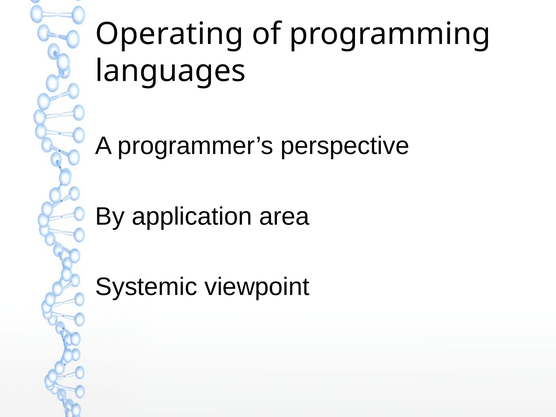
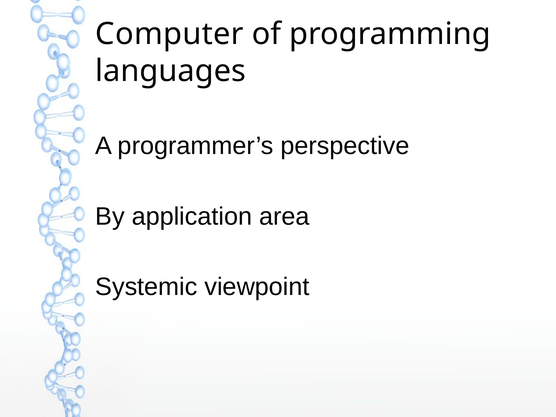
Operating: Operating -> Computer (169, 34)
